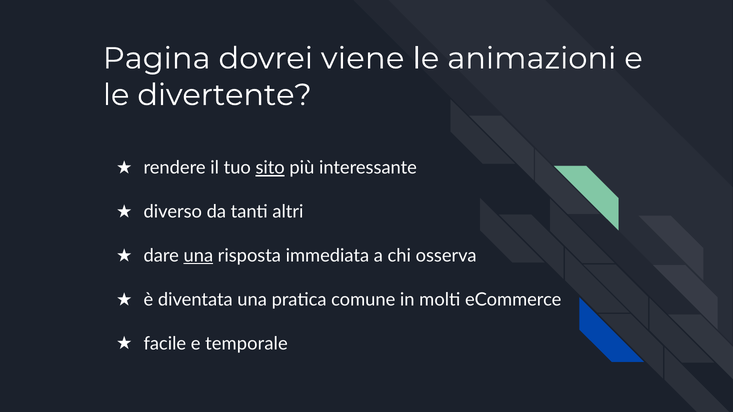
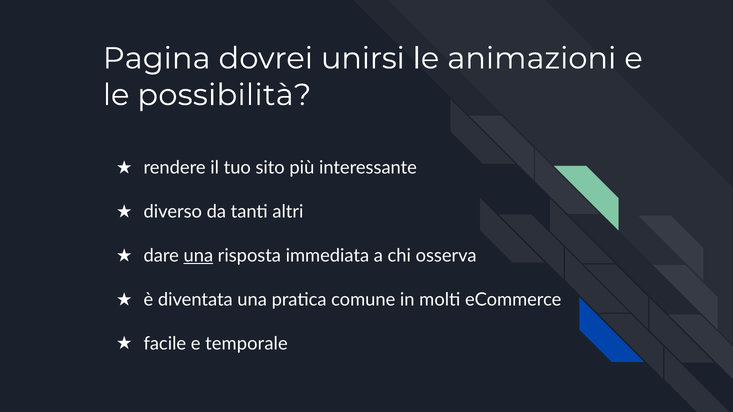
viene: viene -> unirsi (363, 58)
divertente: divertente -> possibilità (224, 95)
sito underline: present -> none (270, 168)
